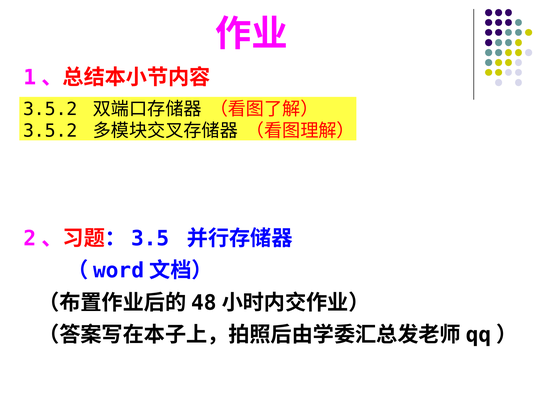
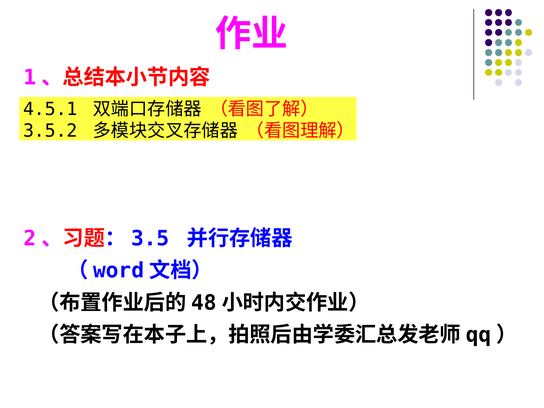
3.5.2: 3.5.2 -> 4.5.1 (50, 109)
